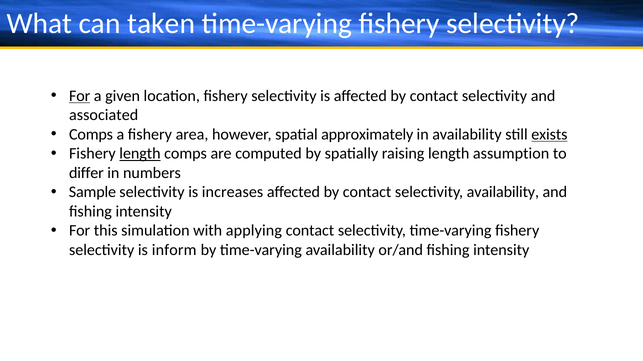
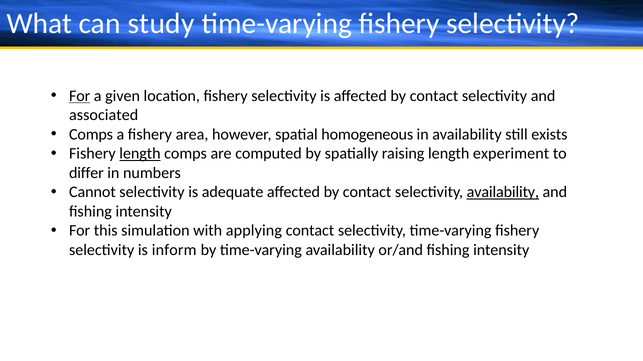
taken: taken -> study (161, 24)
approximately: approximately -> homogeneous (367, 135)
exists underline: present -> none (549, 135)
assumption: assumption -> experiment (511, 154)
Sample: Sample -> Cannot (92, 192)
increases: increases -> adequate (233, 192)
availability underline: none -> present (503, 192)
